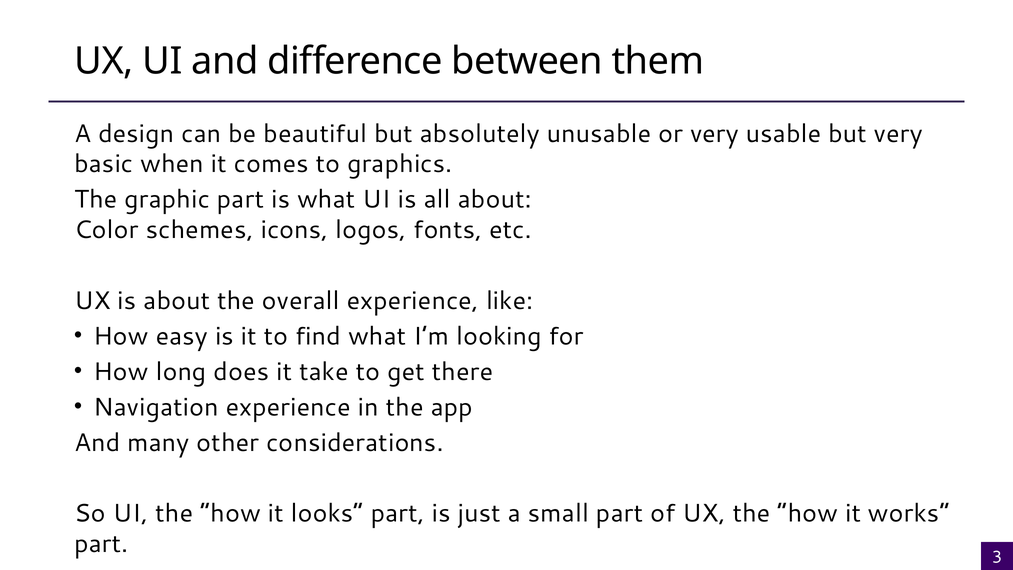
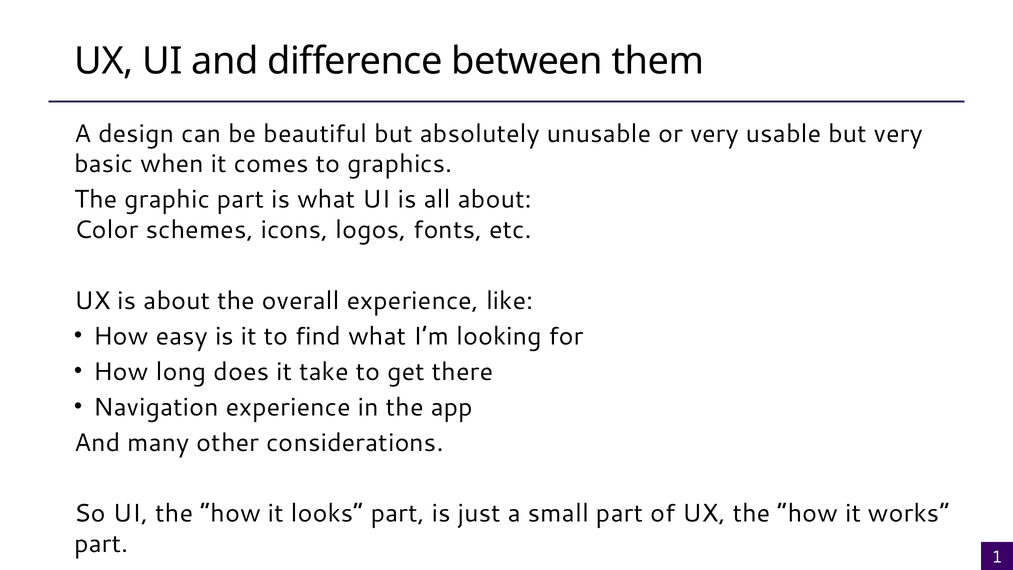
3: 3 -> 1 (997, 557)
